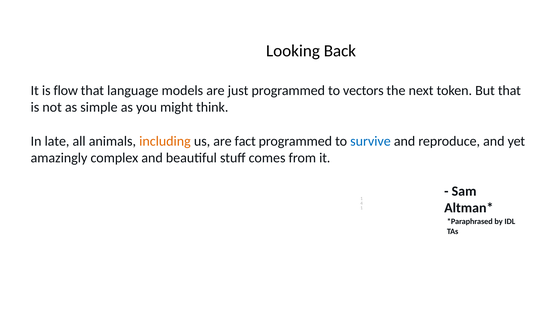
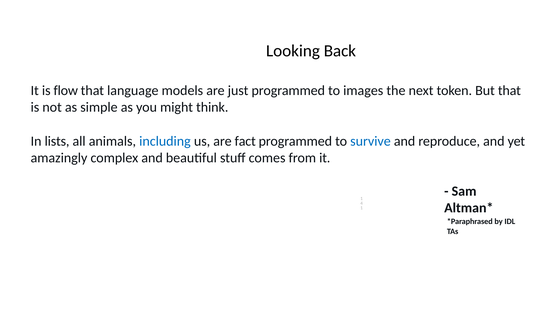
vectors: vectors -> images (363, 91)
late: late -> lists (57, 141)
including colour: orange -> blue (165, 141)
